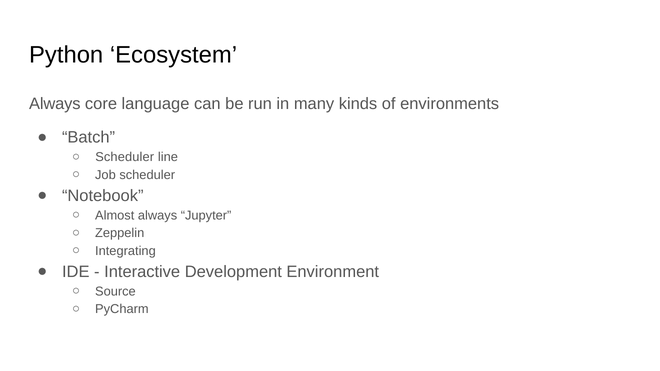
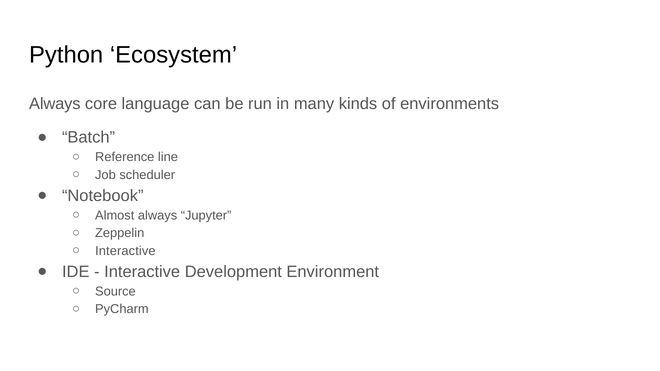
Scheduler: Scheduler -> Reference (125, 157)
Integrating: Integrating -> Interactive (125, 251)
